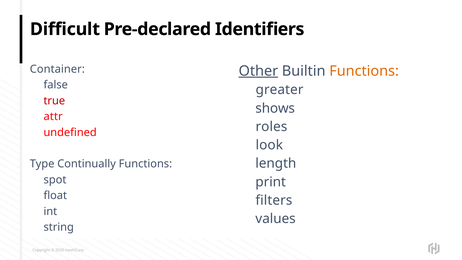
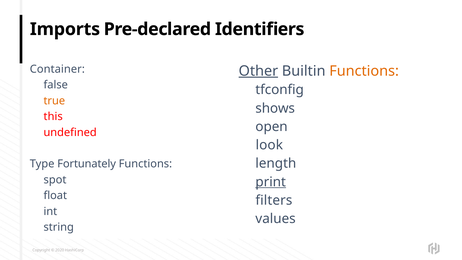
Difficult: Difficult -> Imports (65, 29)
greater: greater -> tfconfig (280, 90)
true colour: red -> orange (54, 101)
attr: attr -> this (53, 116)
roles: roles -> open (272, 127)
Continually: Continually -> Fortunately (87, 164)
print underline: none -> present (271, 182)
